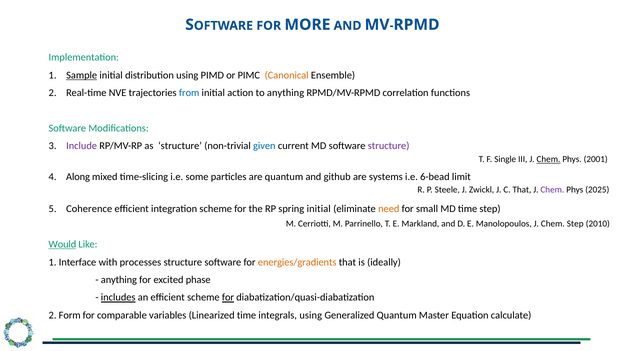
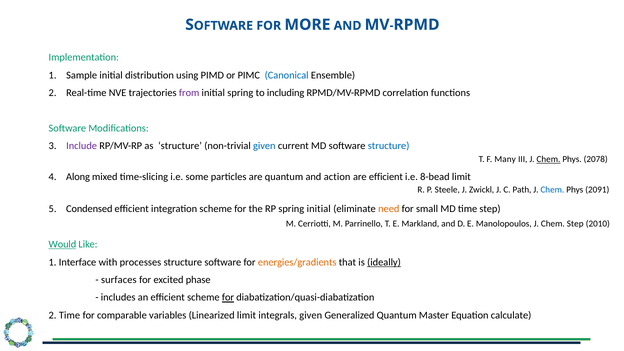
Sample underline: present -> none (82, 75)
Canonical colour: orange -> blue (287, 75)
from colour: blue -> purple (189, 93)
initial action: action -> spring (240, 93)
to anything: anything -> including (286, 93)
structure colour: purple -> blue (389, 146)
Single: Single -> Many (505, 159)
2001: 2001 -> 2078 (596, 159)
github: github -> action (337, 177)
are systems: systems -> efficient (386, 177)
6-bead: 6-bead -> 8-bead (435, 177)
C That: That -> Path (522, 190)
Chem colour: purple -> blue (552, 190)
2025: 2025 -> 2091 (597, 190)
Coherence: Coherence -> Condensed (89, 209)
ideally underline: none -> present (384, 262)
anything: anything -> surfaces (119, 280)
includes underline: present -> none (118, 298)
2 Form: Form -> Time (70, 315)
Linearized time: time -> limit (246, 315)
integrals using: using -> given (311, 315)
